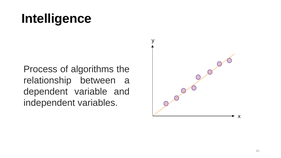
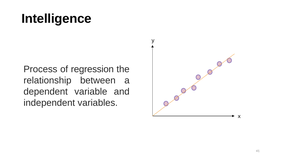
algorithms: algorithms -> regression (92, 69)
